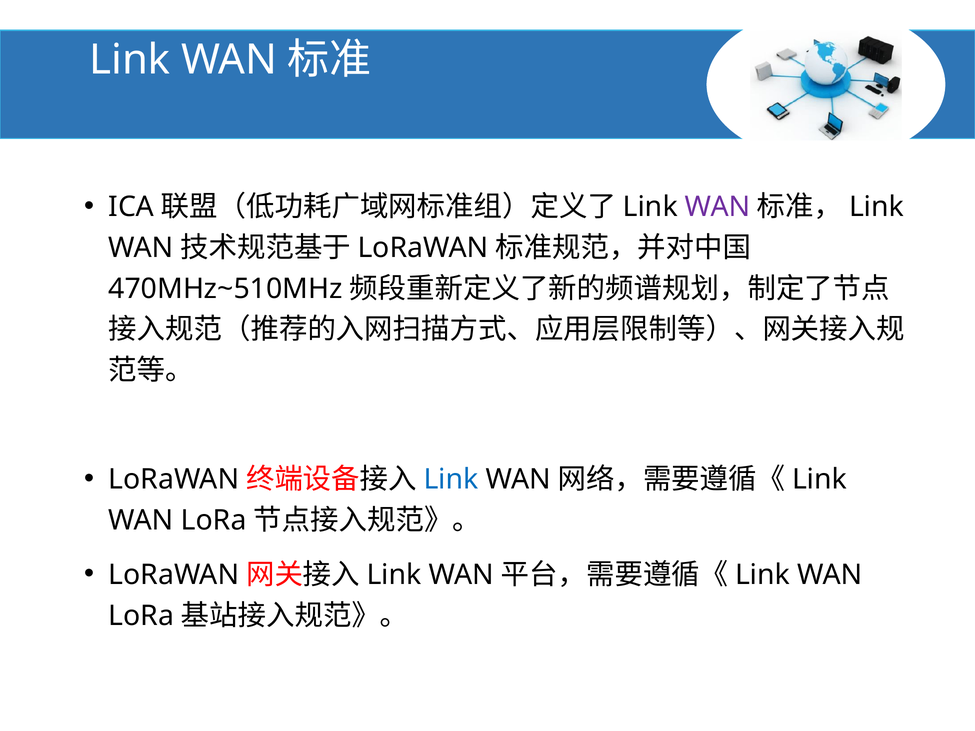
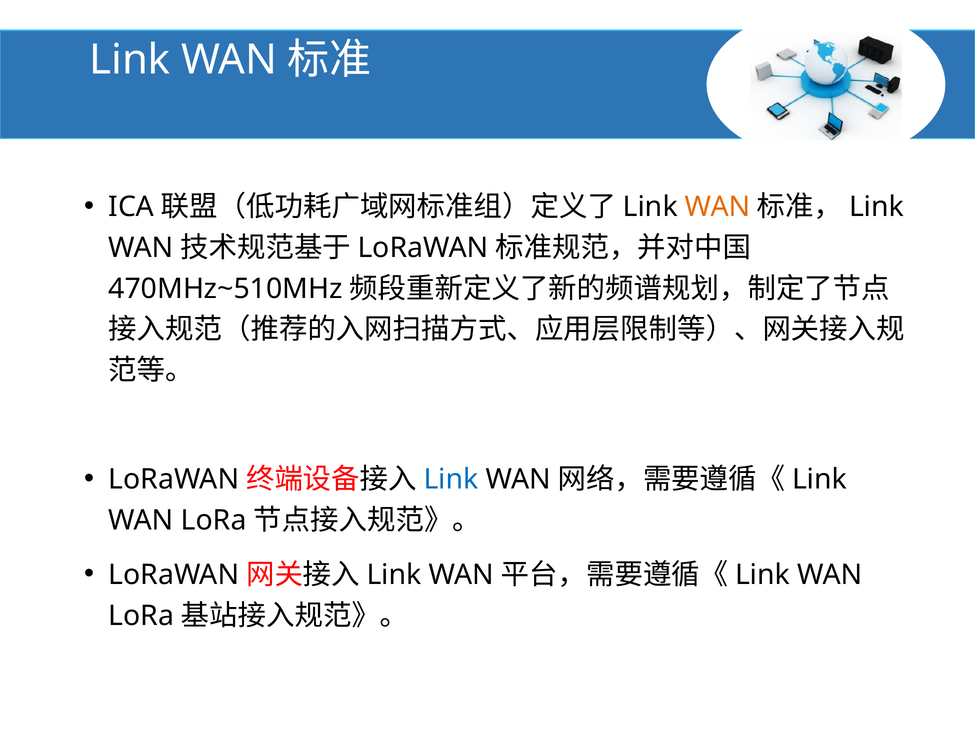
WAN colour: purple -> orange (718, 207)
